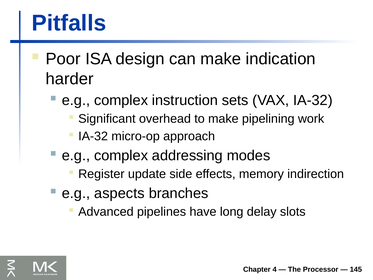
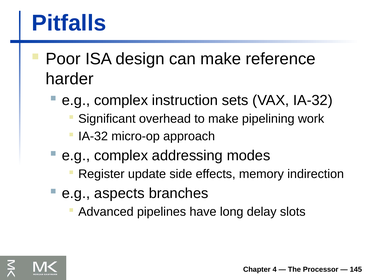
indication: indication -> reference (281, 59)
